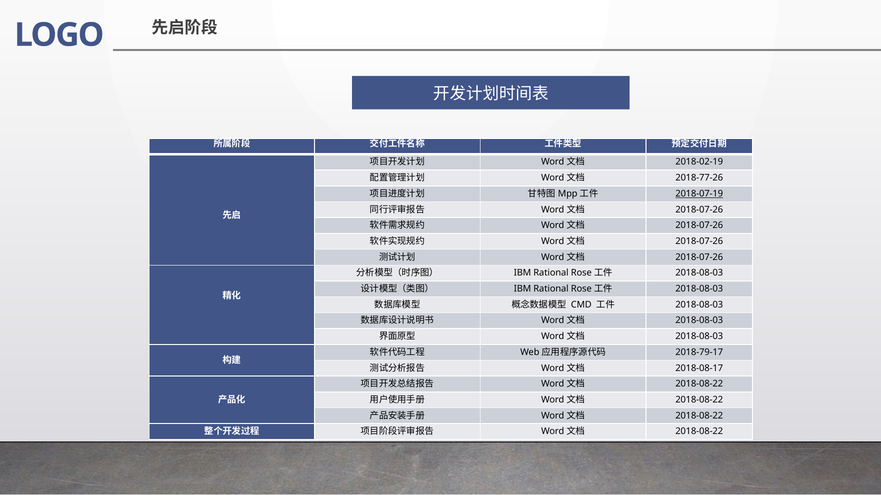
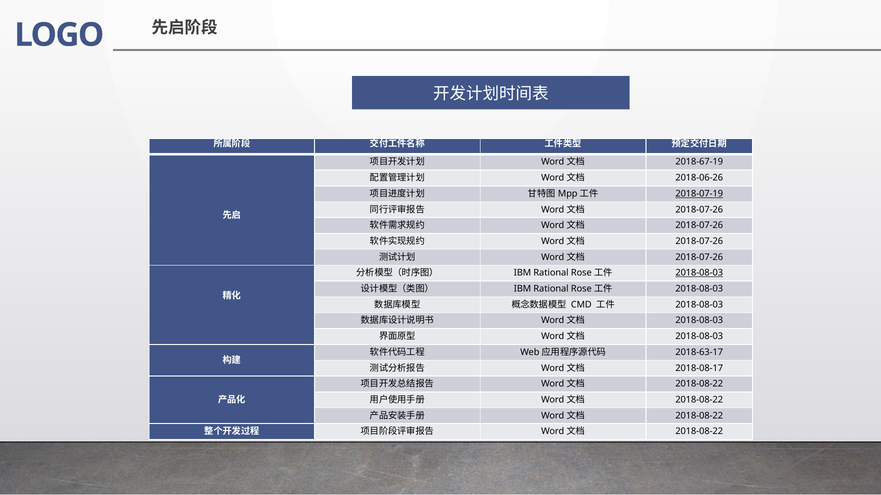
2018-02-19: 2018-02-19 -> 2018-67-19 (699, 162)
2018-77-26: 2018-77-26 -> 2018-06-26 (699, 178)
2018-08-03 underline: none -> present (699, 273)
2018-79-17: 2018-79-17 -> 2018-63-17 (699, 352)
